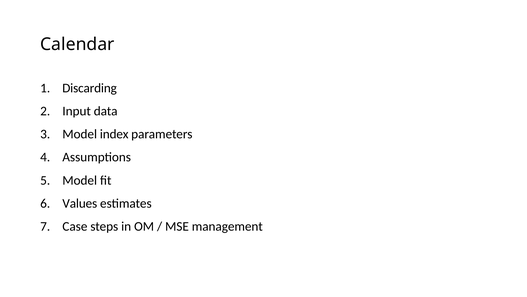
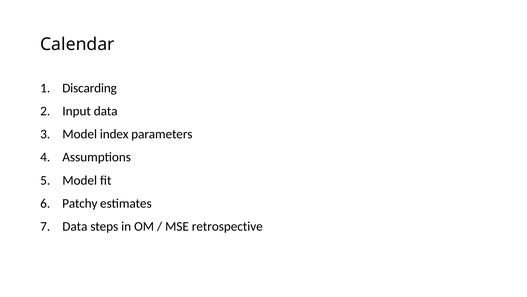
Values: Values -> Patchy (80, 203)
Case: Case -> Data (75, 226)
management: management -> retrospective (227, 226)
